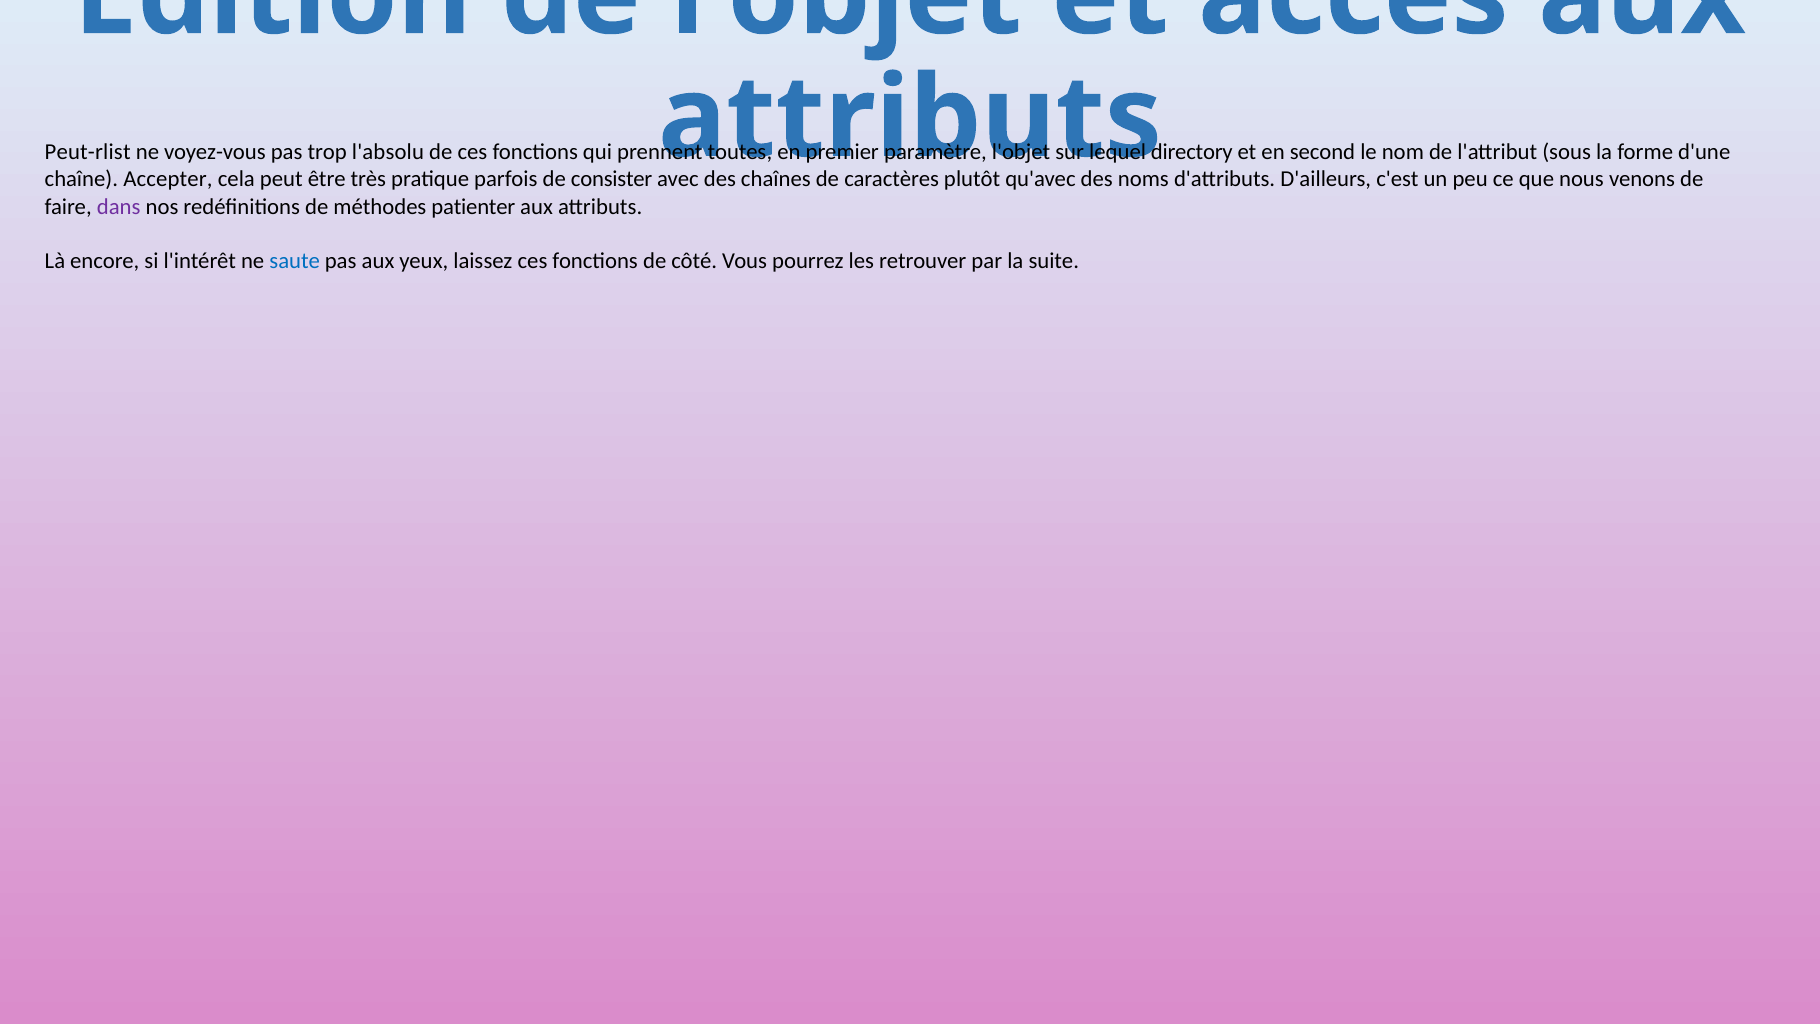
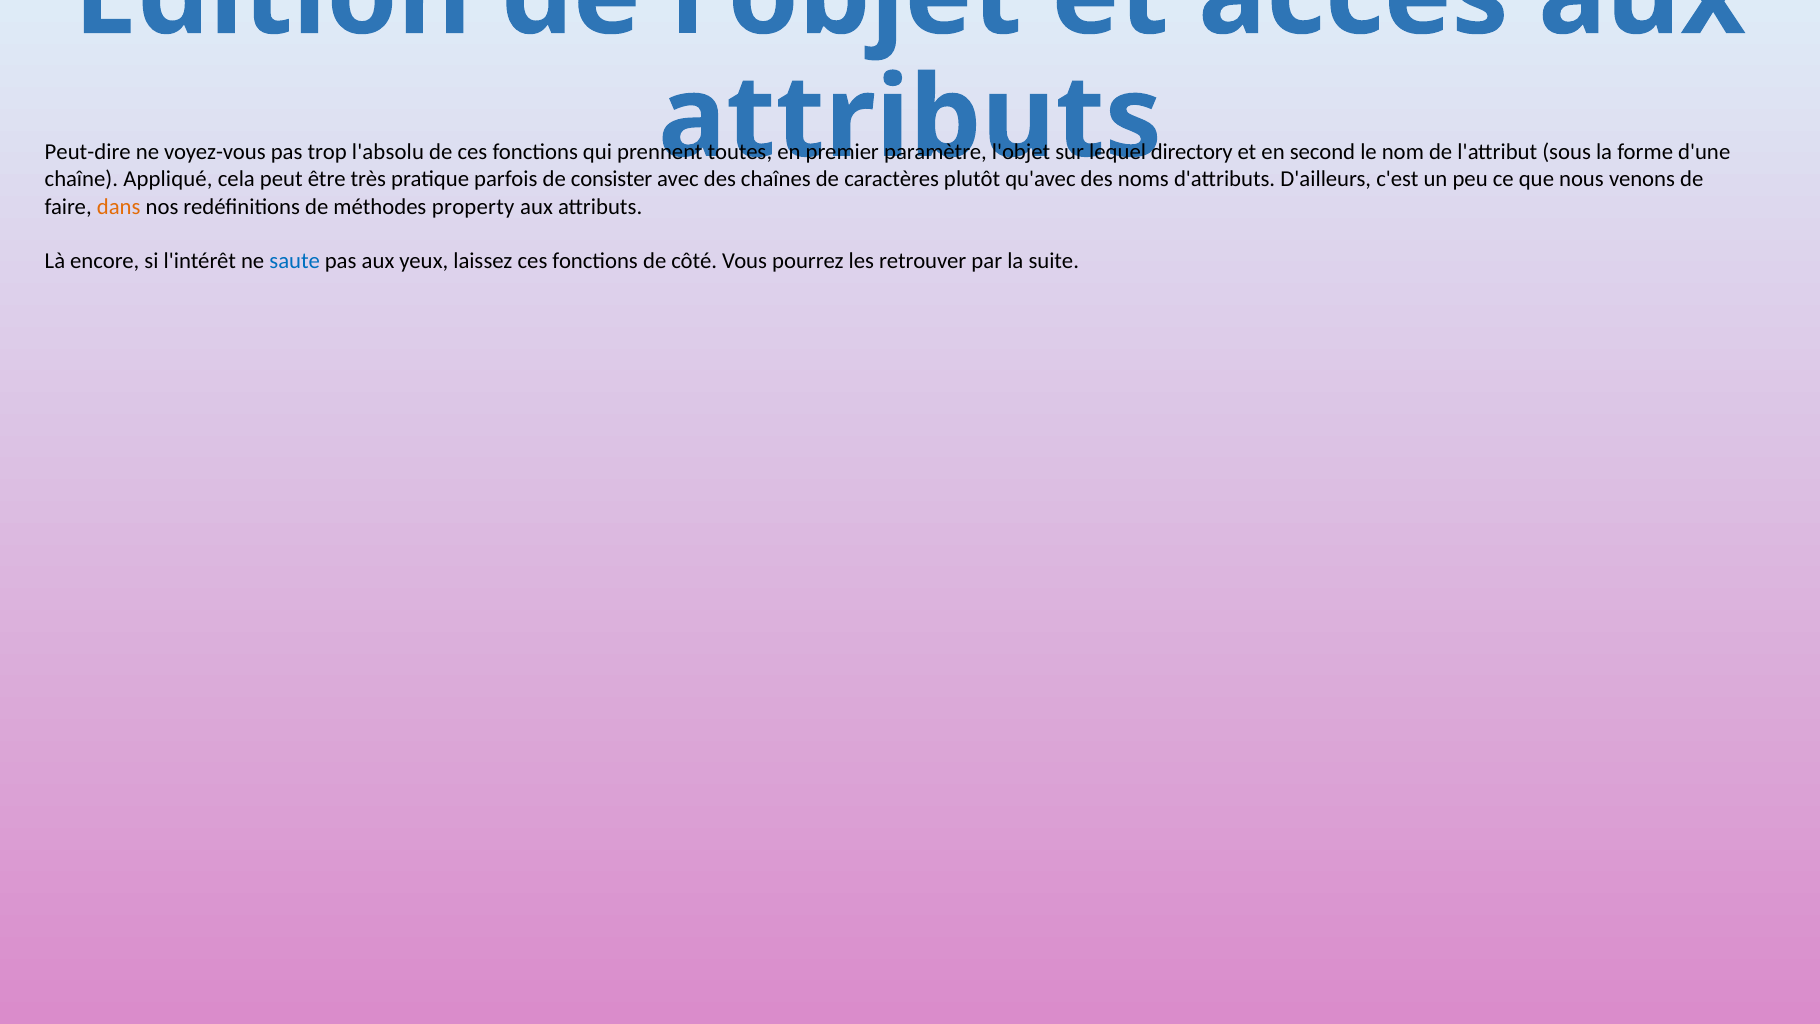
Peut-rlist: Peut-rlist -> Peut-dire (88, 152)
Accepter: Accepter -> Appliqué (168, 179)
dans colour: purple -> orange (119, 207)
patienter: patienter -> property (473, 207)
